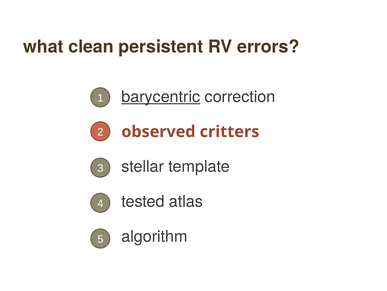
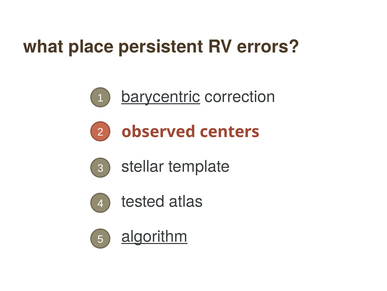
clean: clean -> place (91, 47)
critters: critters -> centers (230, 131)
algorithm underline: none -> present (154, 236)
